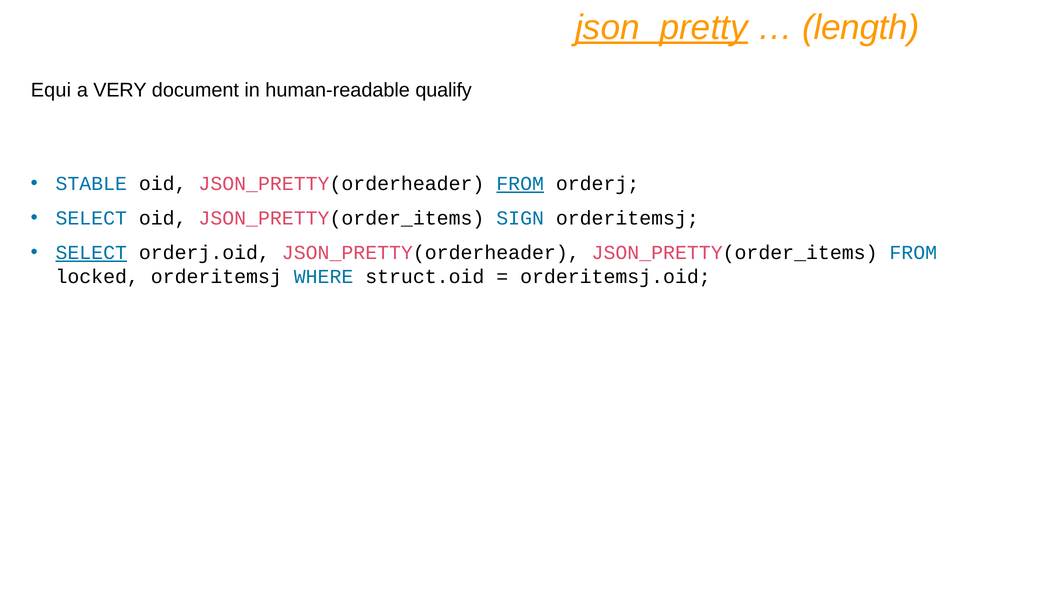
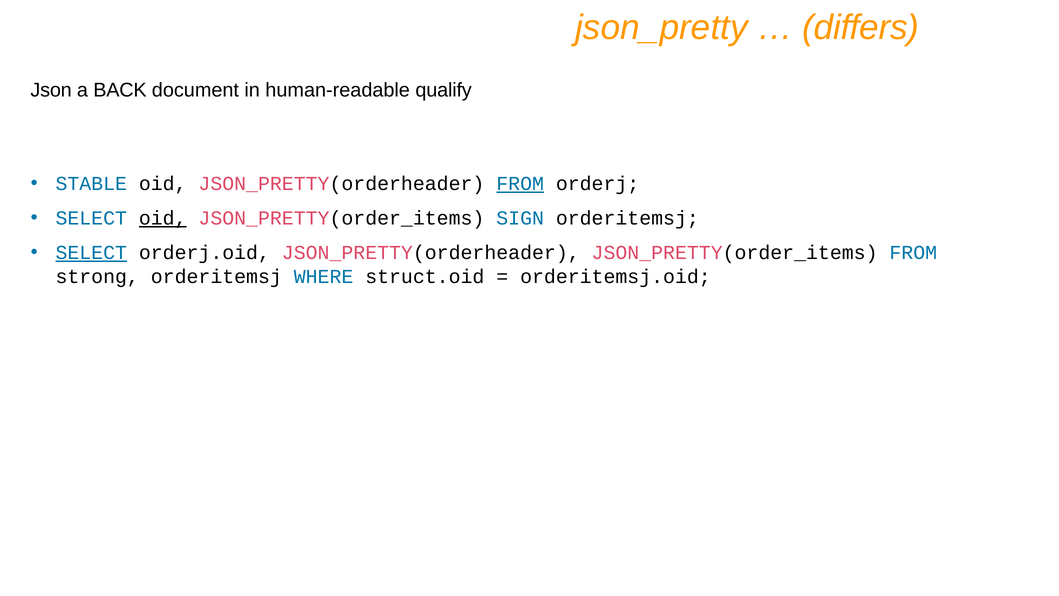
json_pretty underline: present -> none (661, 28)
length: length -> differs (861, 28)
Equi: Equi -> Json (51, 90)
VERY: VERY -> BACK (120, 90)
oid underline: none -> present (163, 218)
locked: locked -> strong (97, 276)
